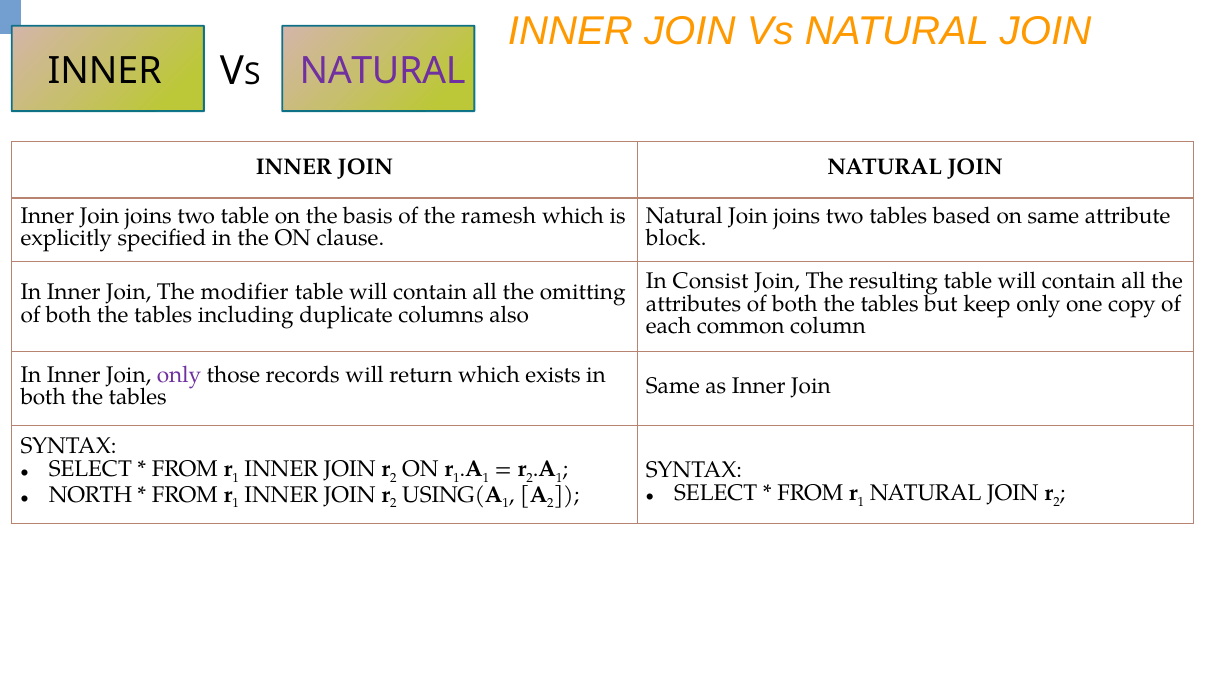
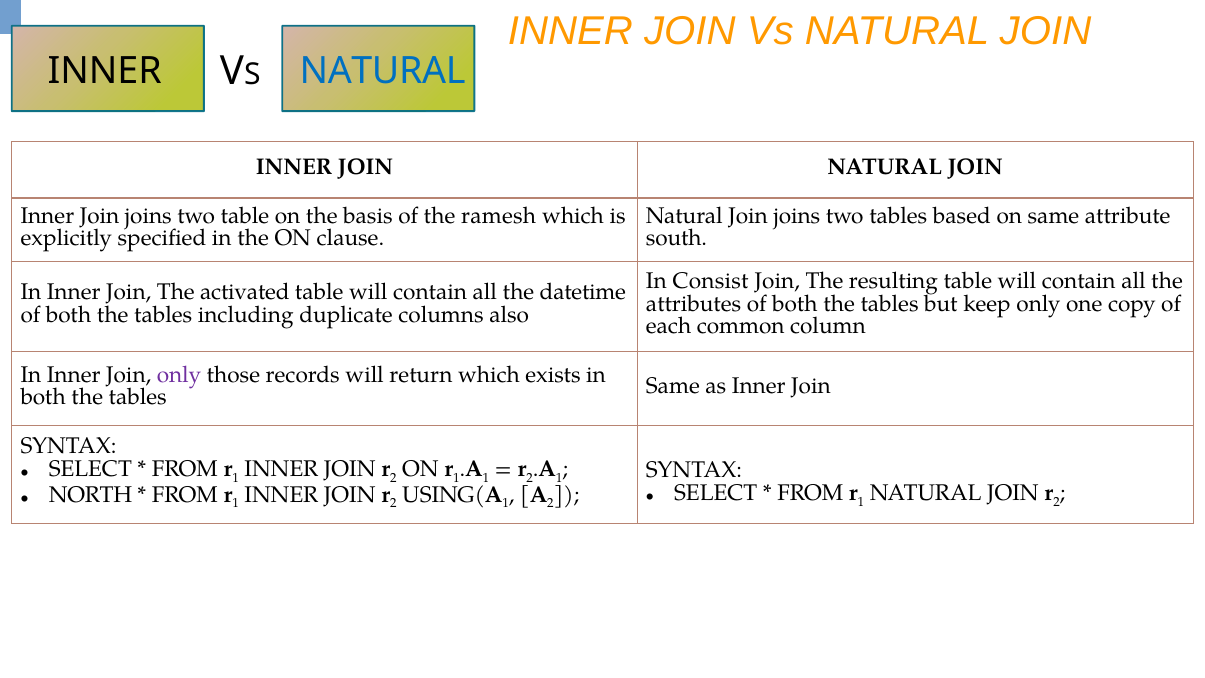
NATURAL colour: purple -> blue (383, 71)
block: block -> south (676, 238)
modifier: modifier -> activated (245, 292)
omitting: omitting -> datetime (583, 292)
